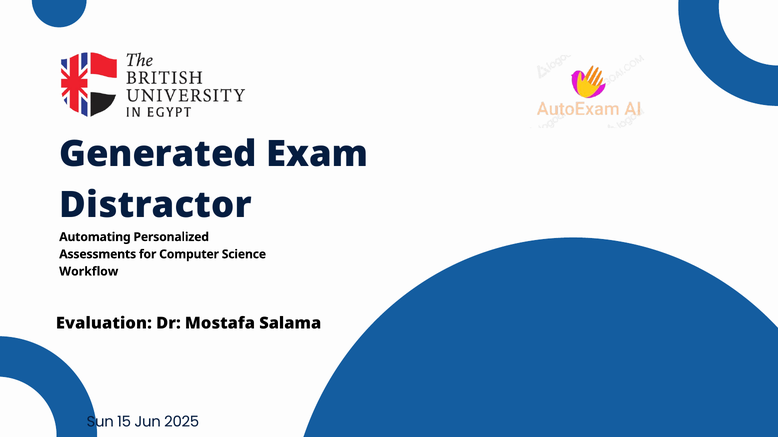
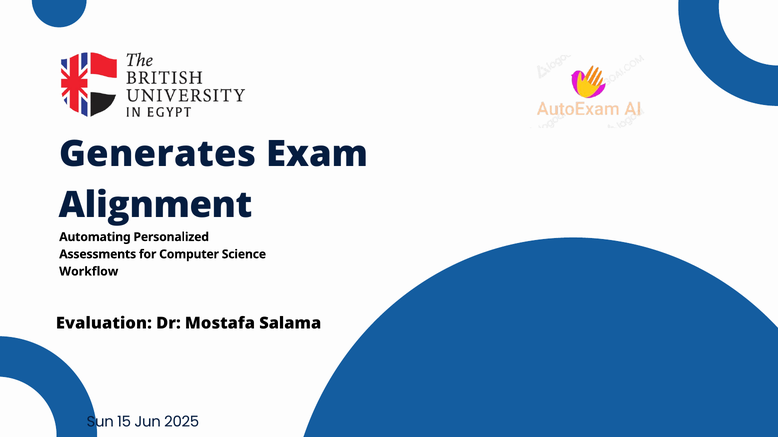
Generated: Generated -> Generates (158, 154)
Distractor: Distractor -> Alignment (156, 205)
